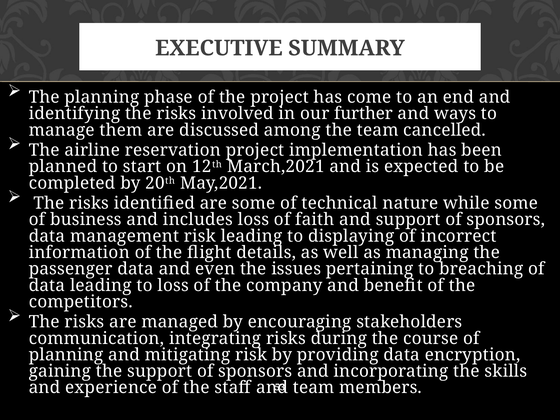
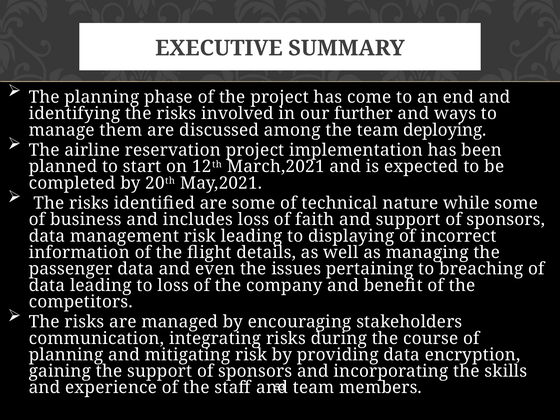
cancelled: cancelled -> deploying (445, 130)
